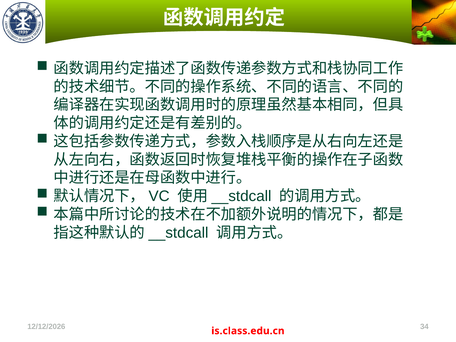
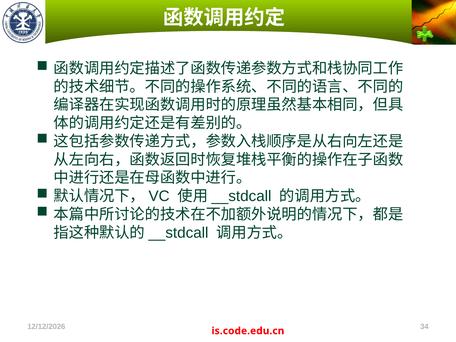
is.class.edu.cn: is.class.edu.cn -> is.code.edu.cn (248, 331)
